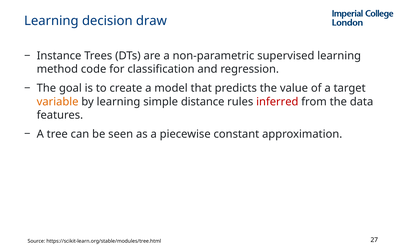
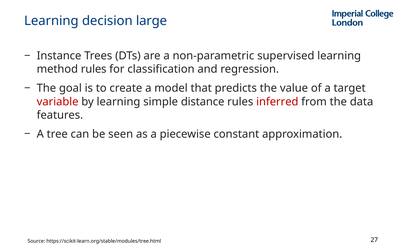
draw: draw -> large (151, 21)
method code: code -> rules (94, 69)
variable colour: orange -> red (58, 102)
